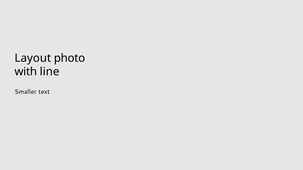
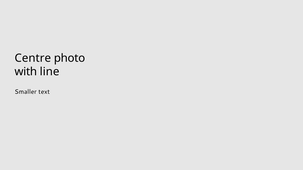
Layout: Layout -> Centre (33, 58)
